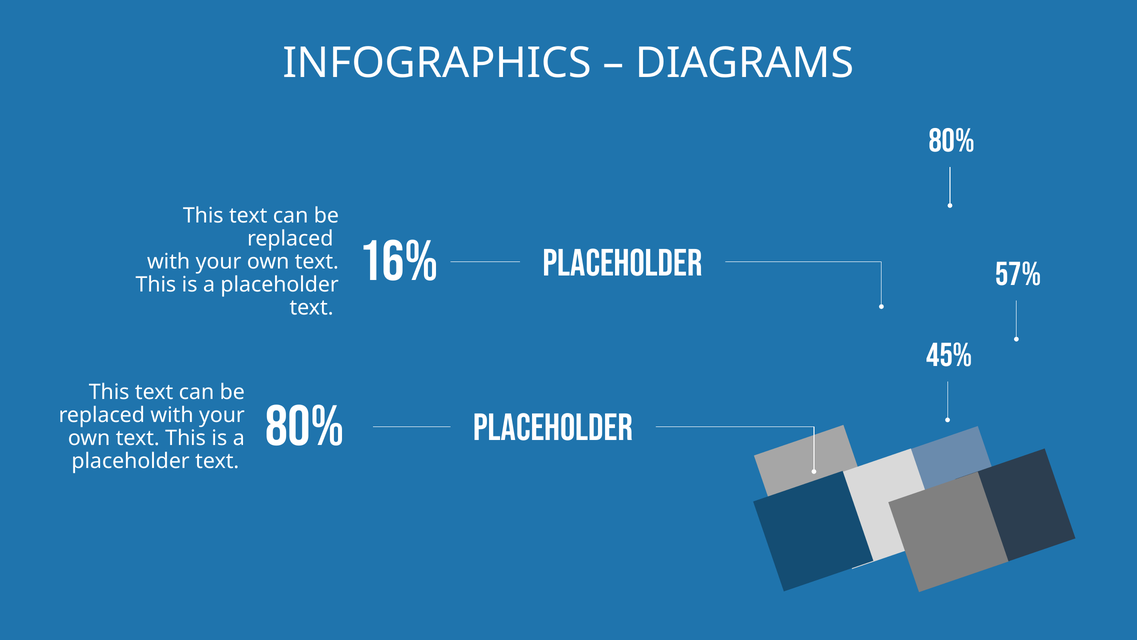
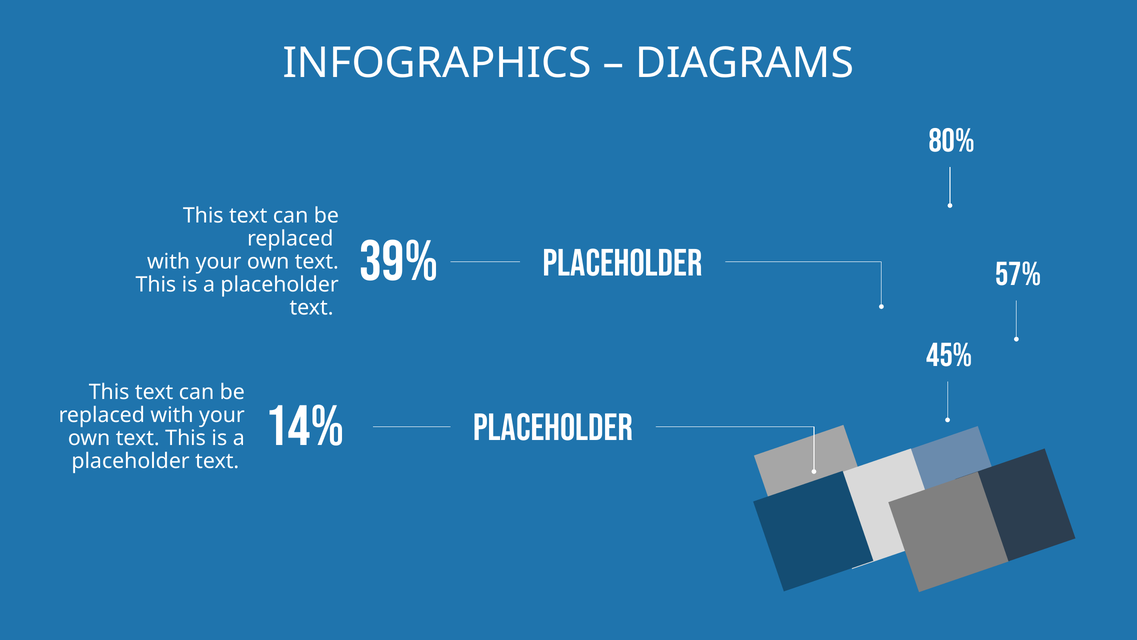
16%: 16% -> 39% (399, 261)
80%: 80% -> 14% (305, 426)
